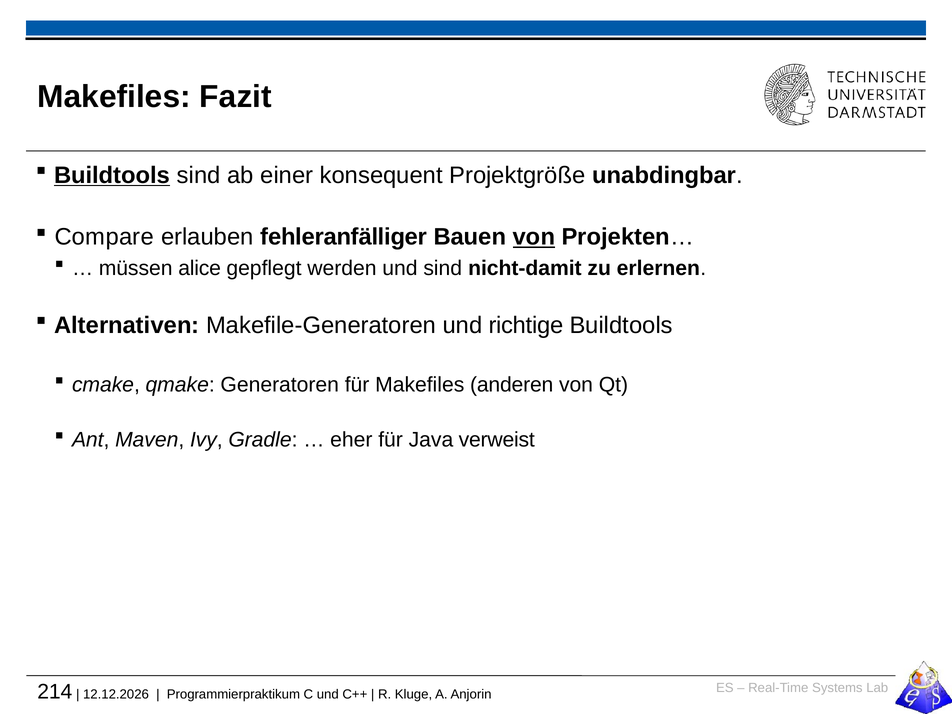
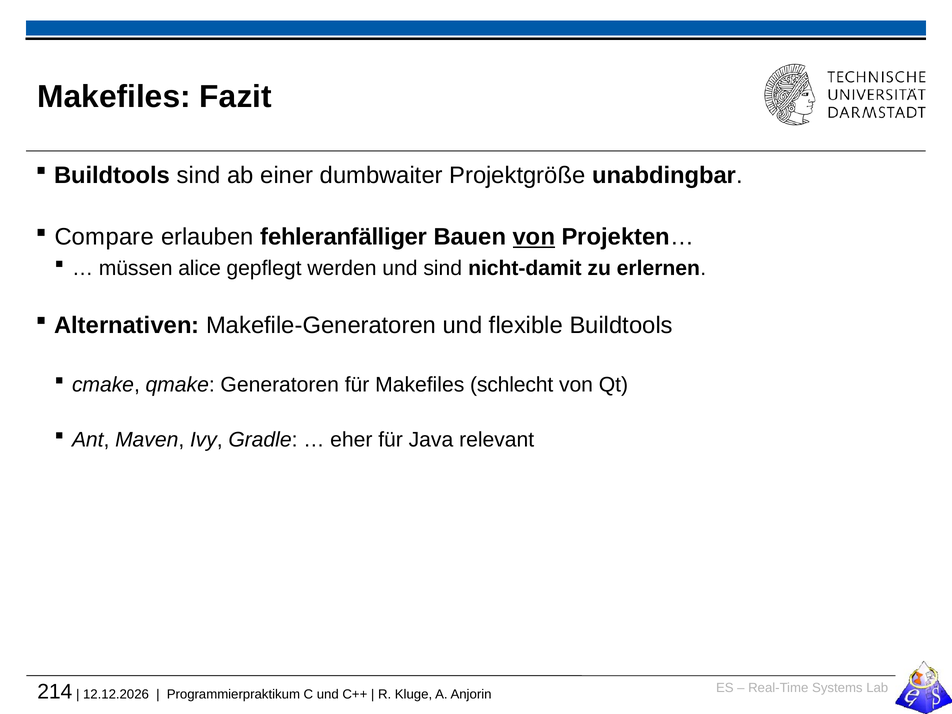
Buildtools underline: present -> none (112, 175)
konsequent: konsequent -> dumbwaiter (381, 175)
richtige: richtige -> flexible (526, 325)
anderen: anderen -> schlecht (512, 385)
verweist: verweist -> relevant (497, 440)
